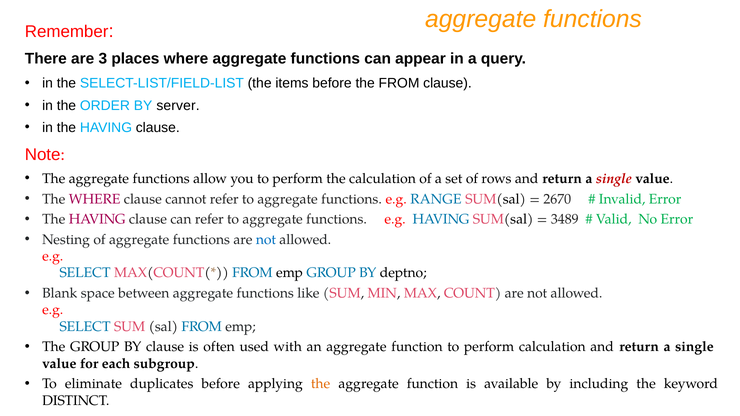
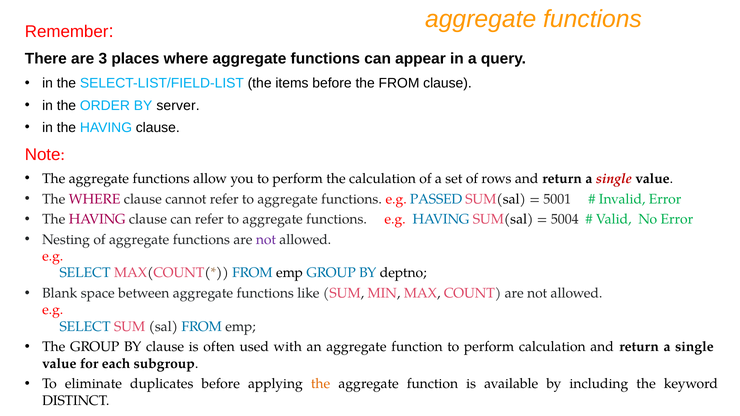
RANGE: RANGE -> PASSED (436, 199)
2670: 2670 -> 5001 (557, 199)
3489: 3489 -> 5004 (565, 219)
not colour: blue -> purple (266, 240)
